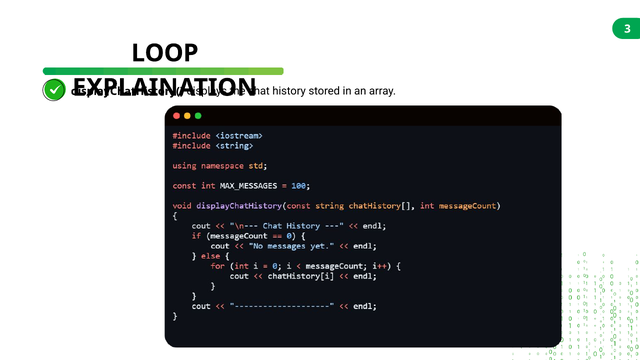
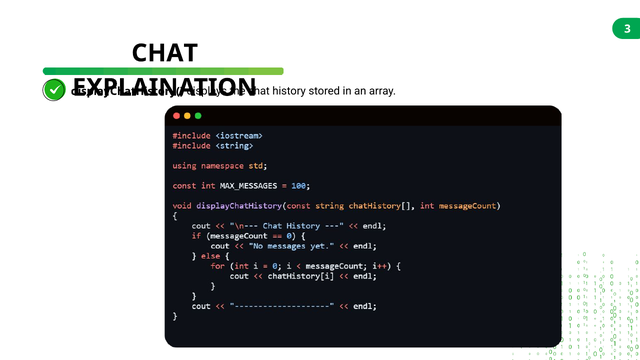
LOOP: LOOP -> CHAT (165, 53)
